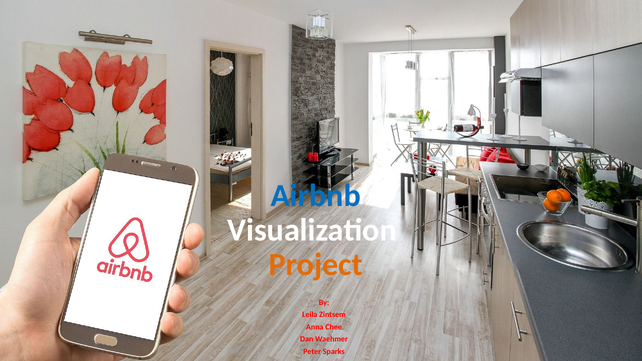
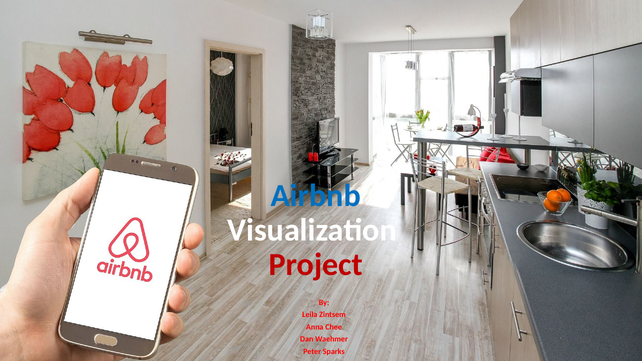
Project colour: orange -> red (316, 265)
